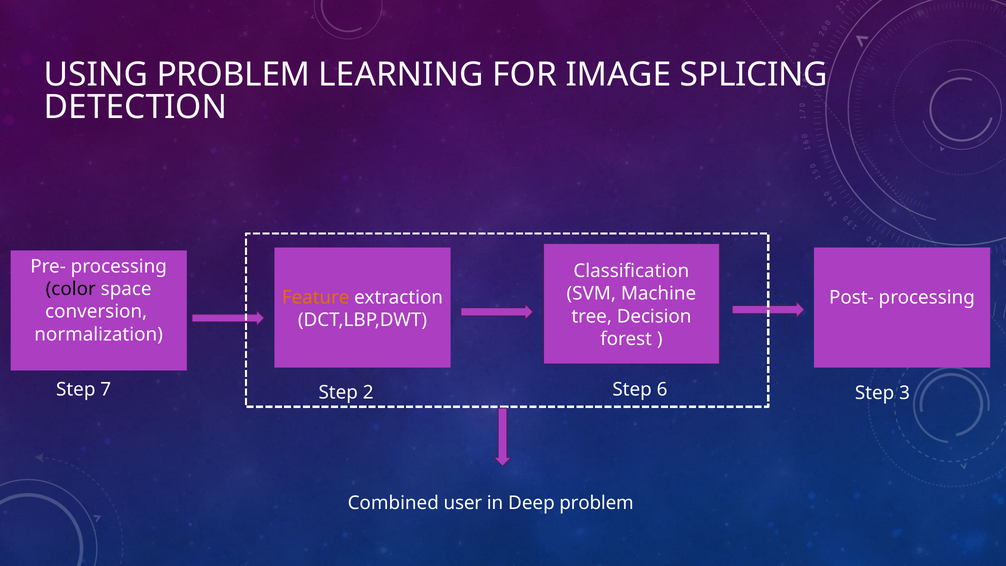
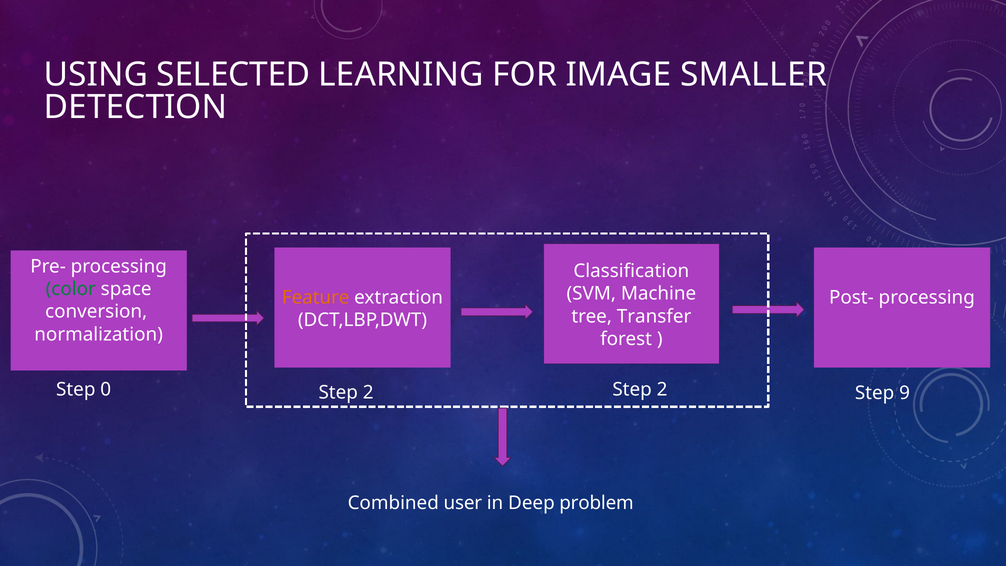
USING PROBLEM: PROBLEM -> SELECTED (233, 75)
SPLICING: SPLICING -> SMALLER (754, 75)
color colour: black -> green (71, 289)
Decision: Decision -> Transfer (654, 316)
7: 7 -> 0 (106, 389)
6: 6 -> 2 (662, 389)
3: 3 -> 9 (905, 393)
